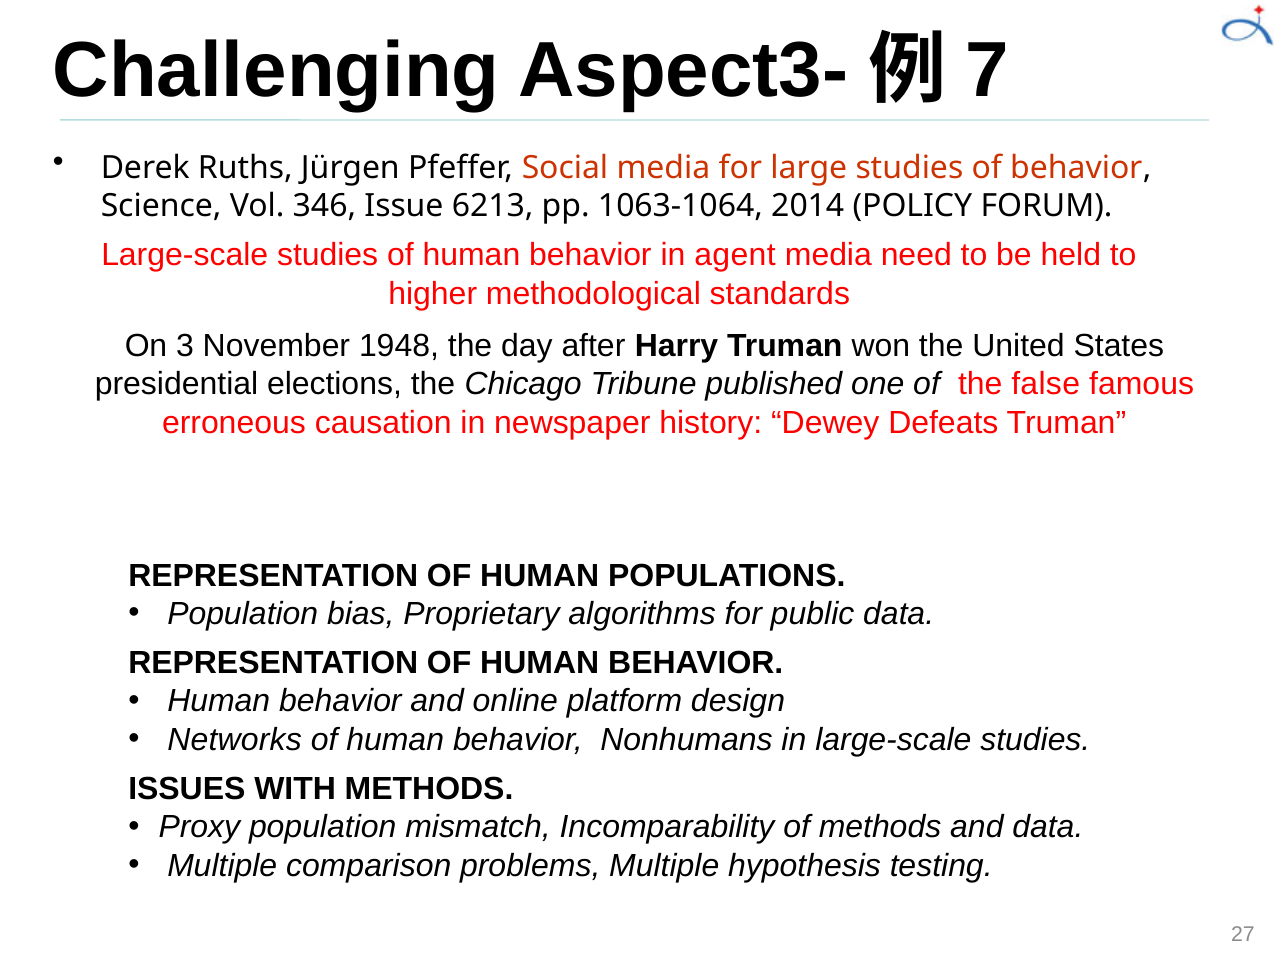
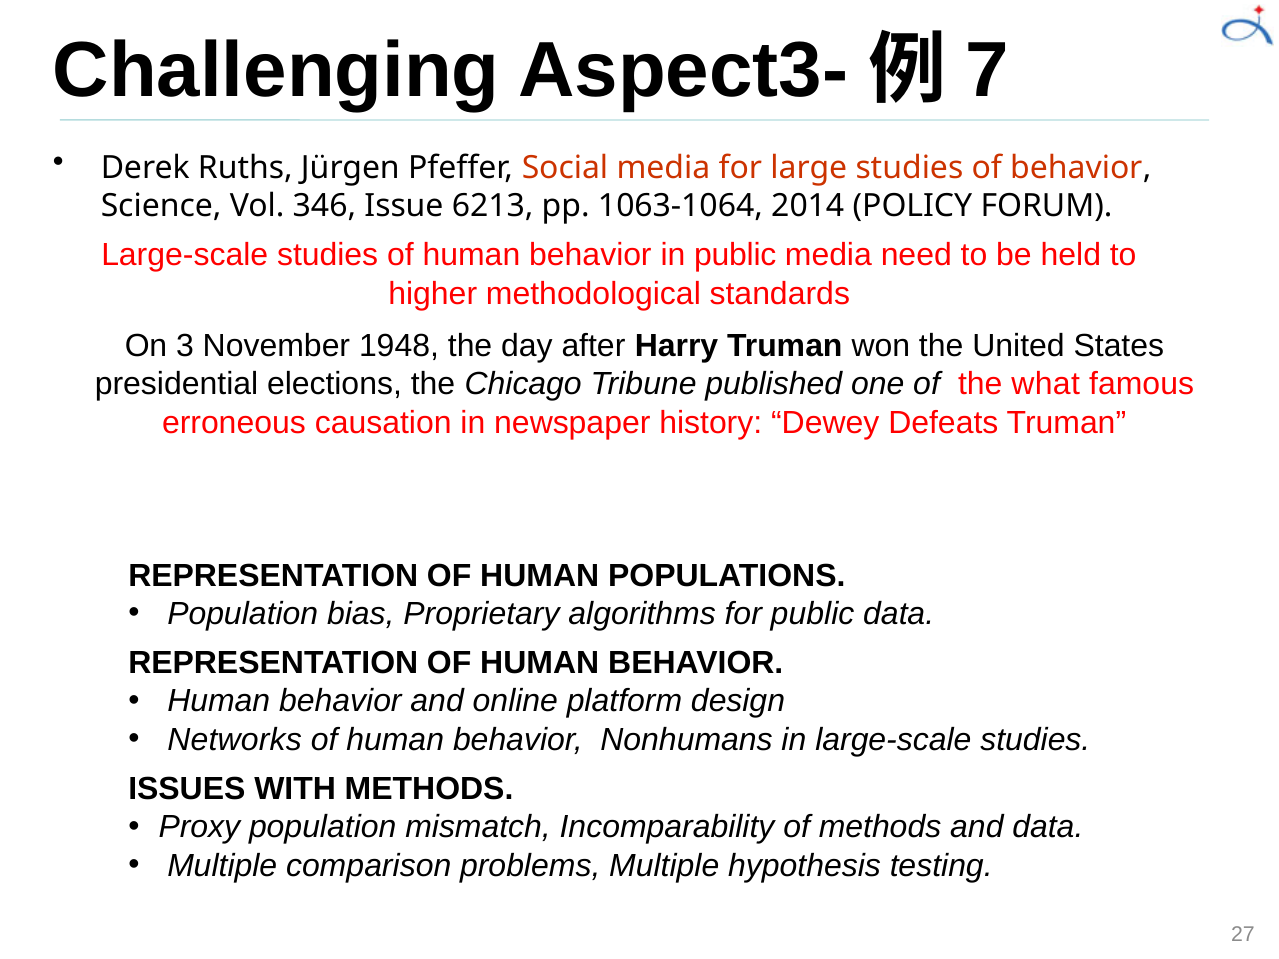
in agent: agent -> public (735, 255)
false: false -> what (1046, 385)
